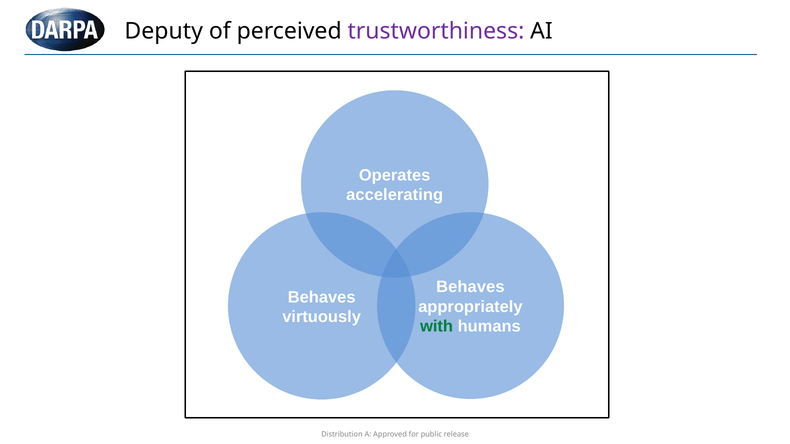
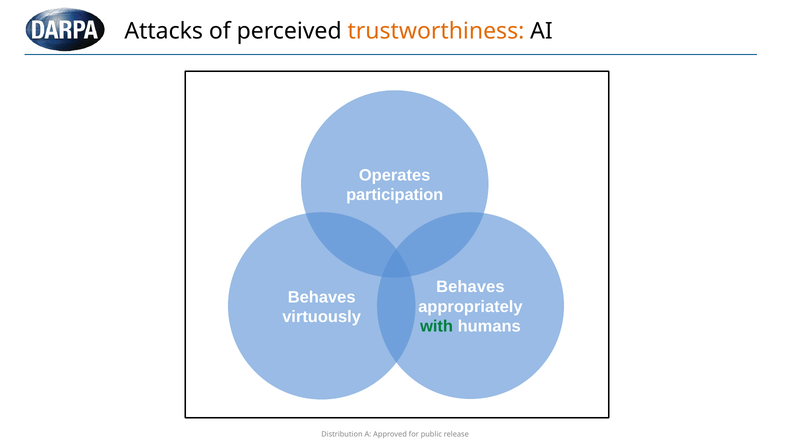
Deputy: Deputy -> Attacks (164, 31)
trustworthiness colour: purple -> orange (436, 31)
accelerating: accelerating -> participation (395, 195)
